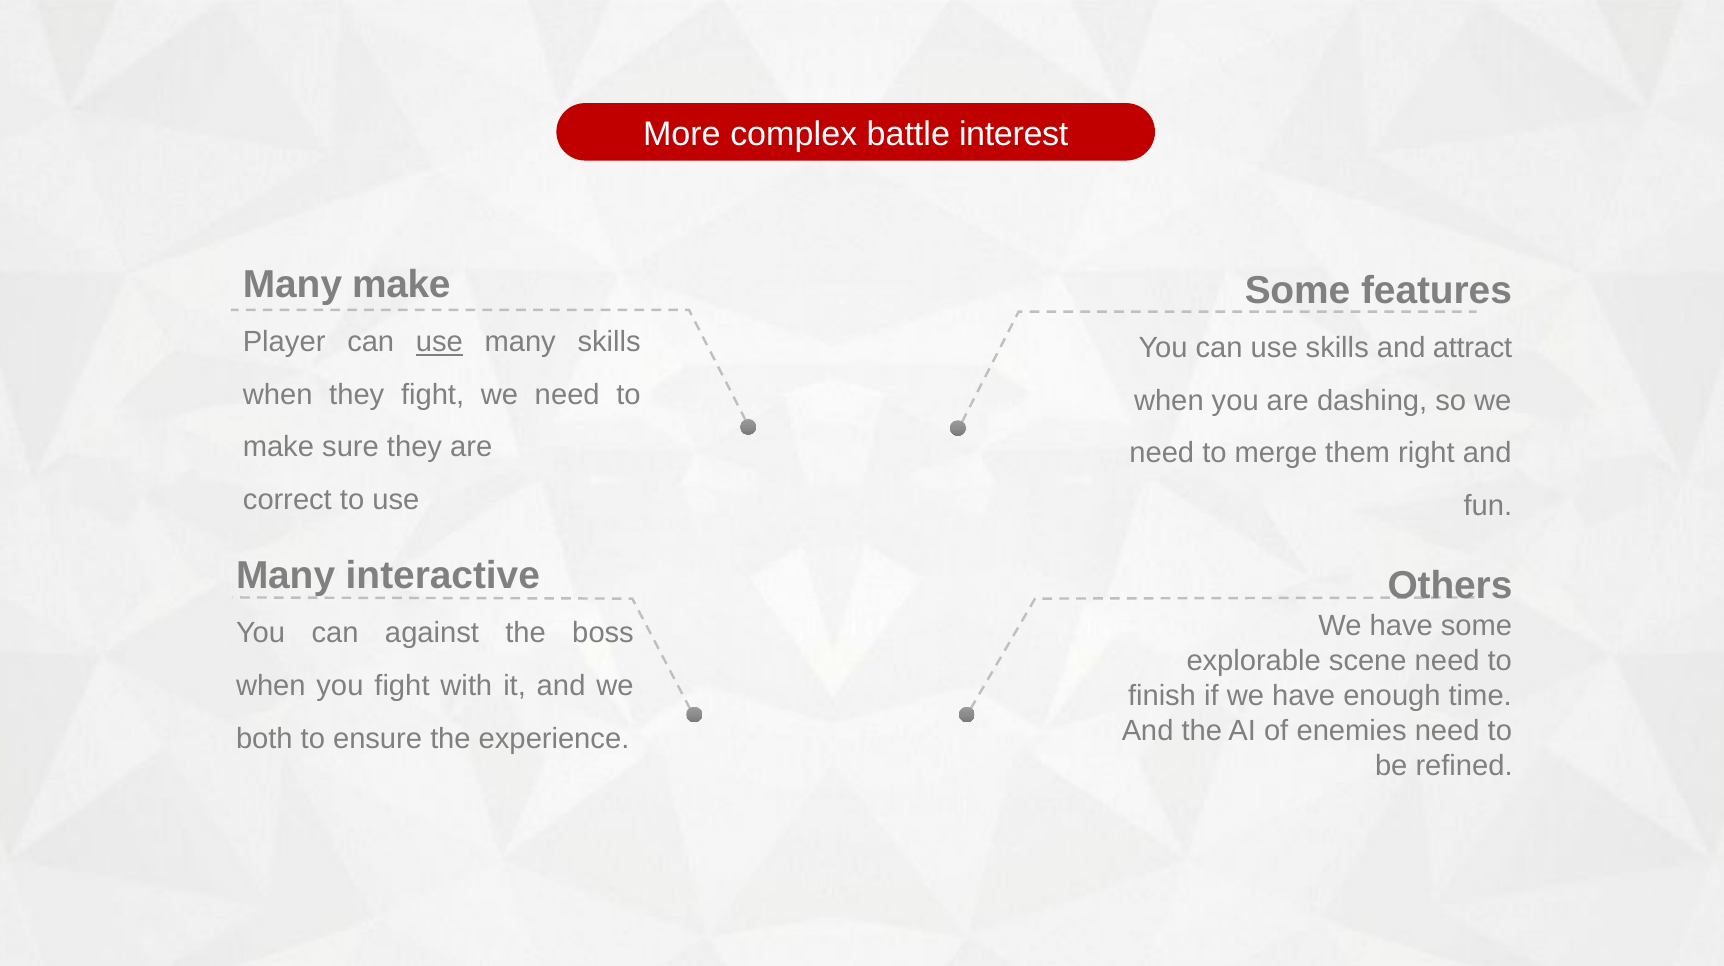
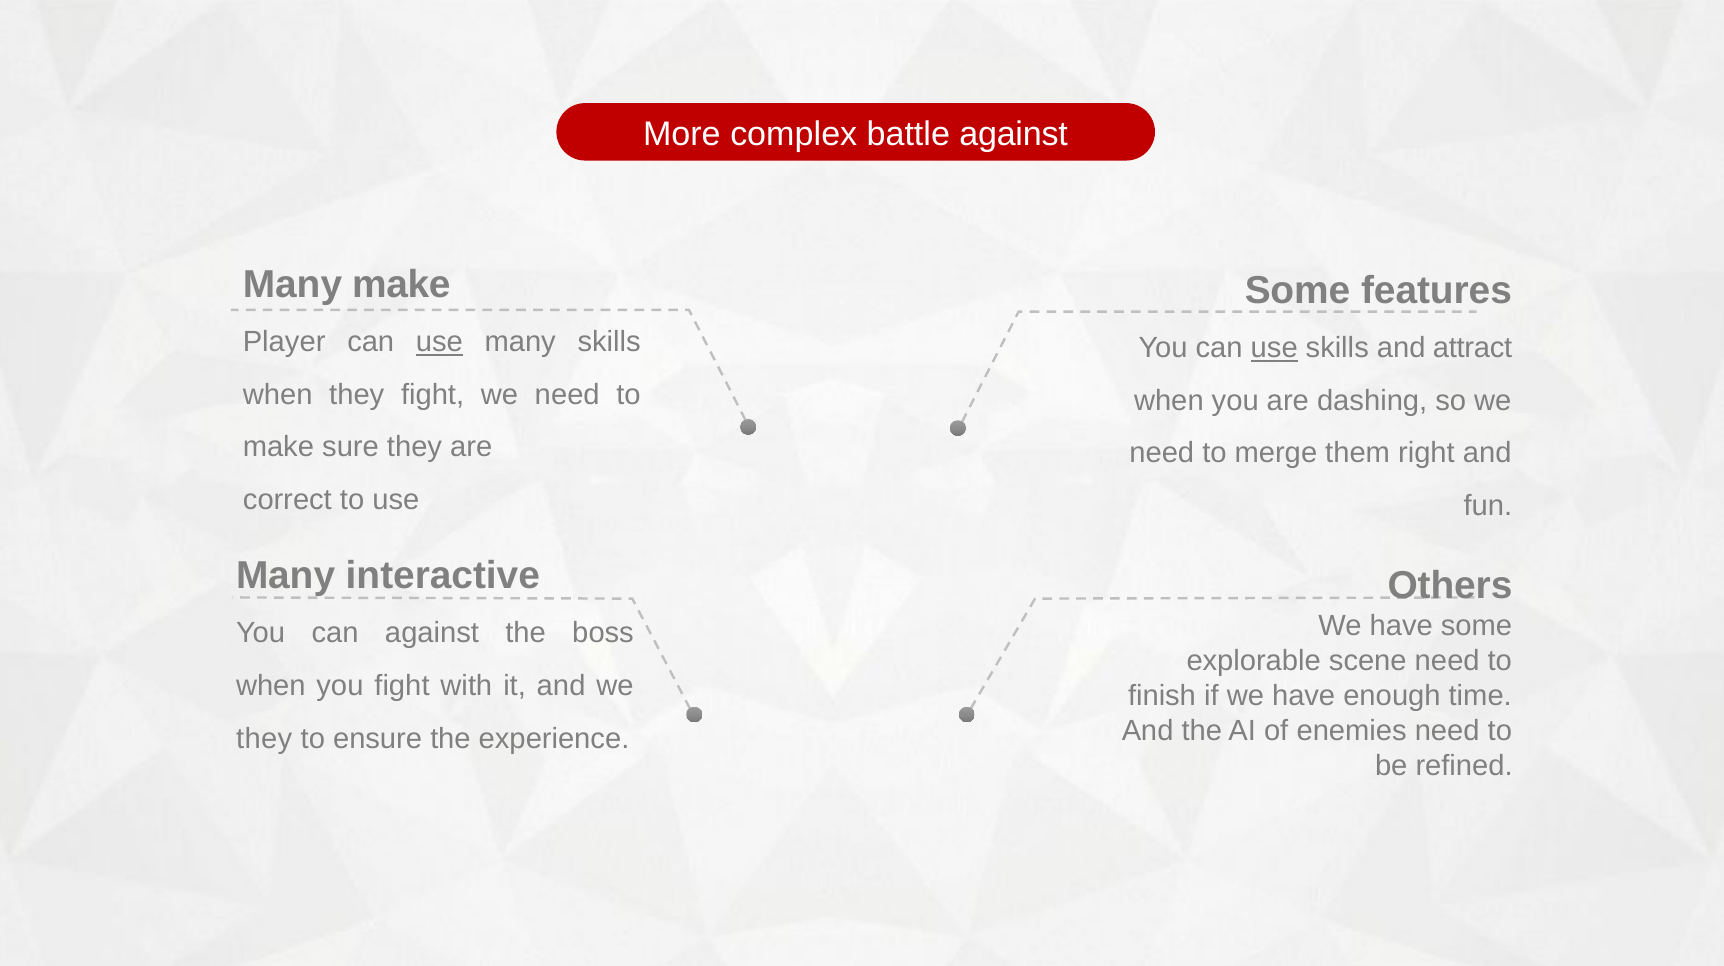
battle interest: interest -> against (1014, 134)
use underline: none -> present (1274, 348)
both: both -> they (264, 738)
